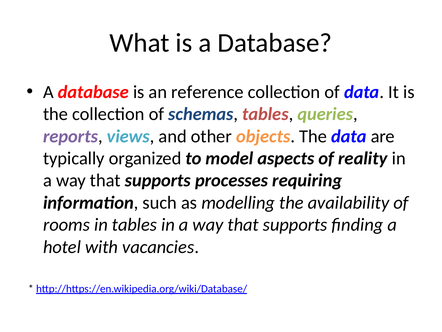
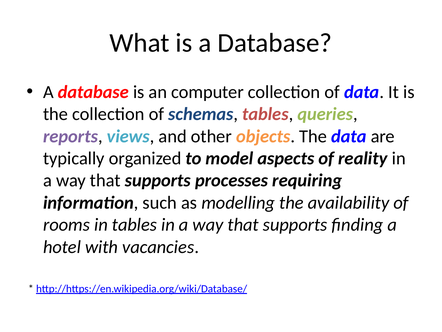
reference: reference -> computer (208, 92)
